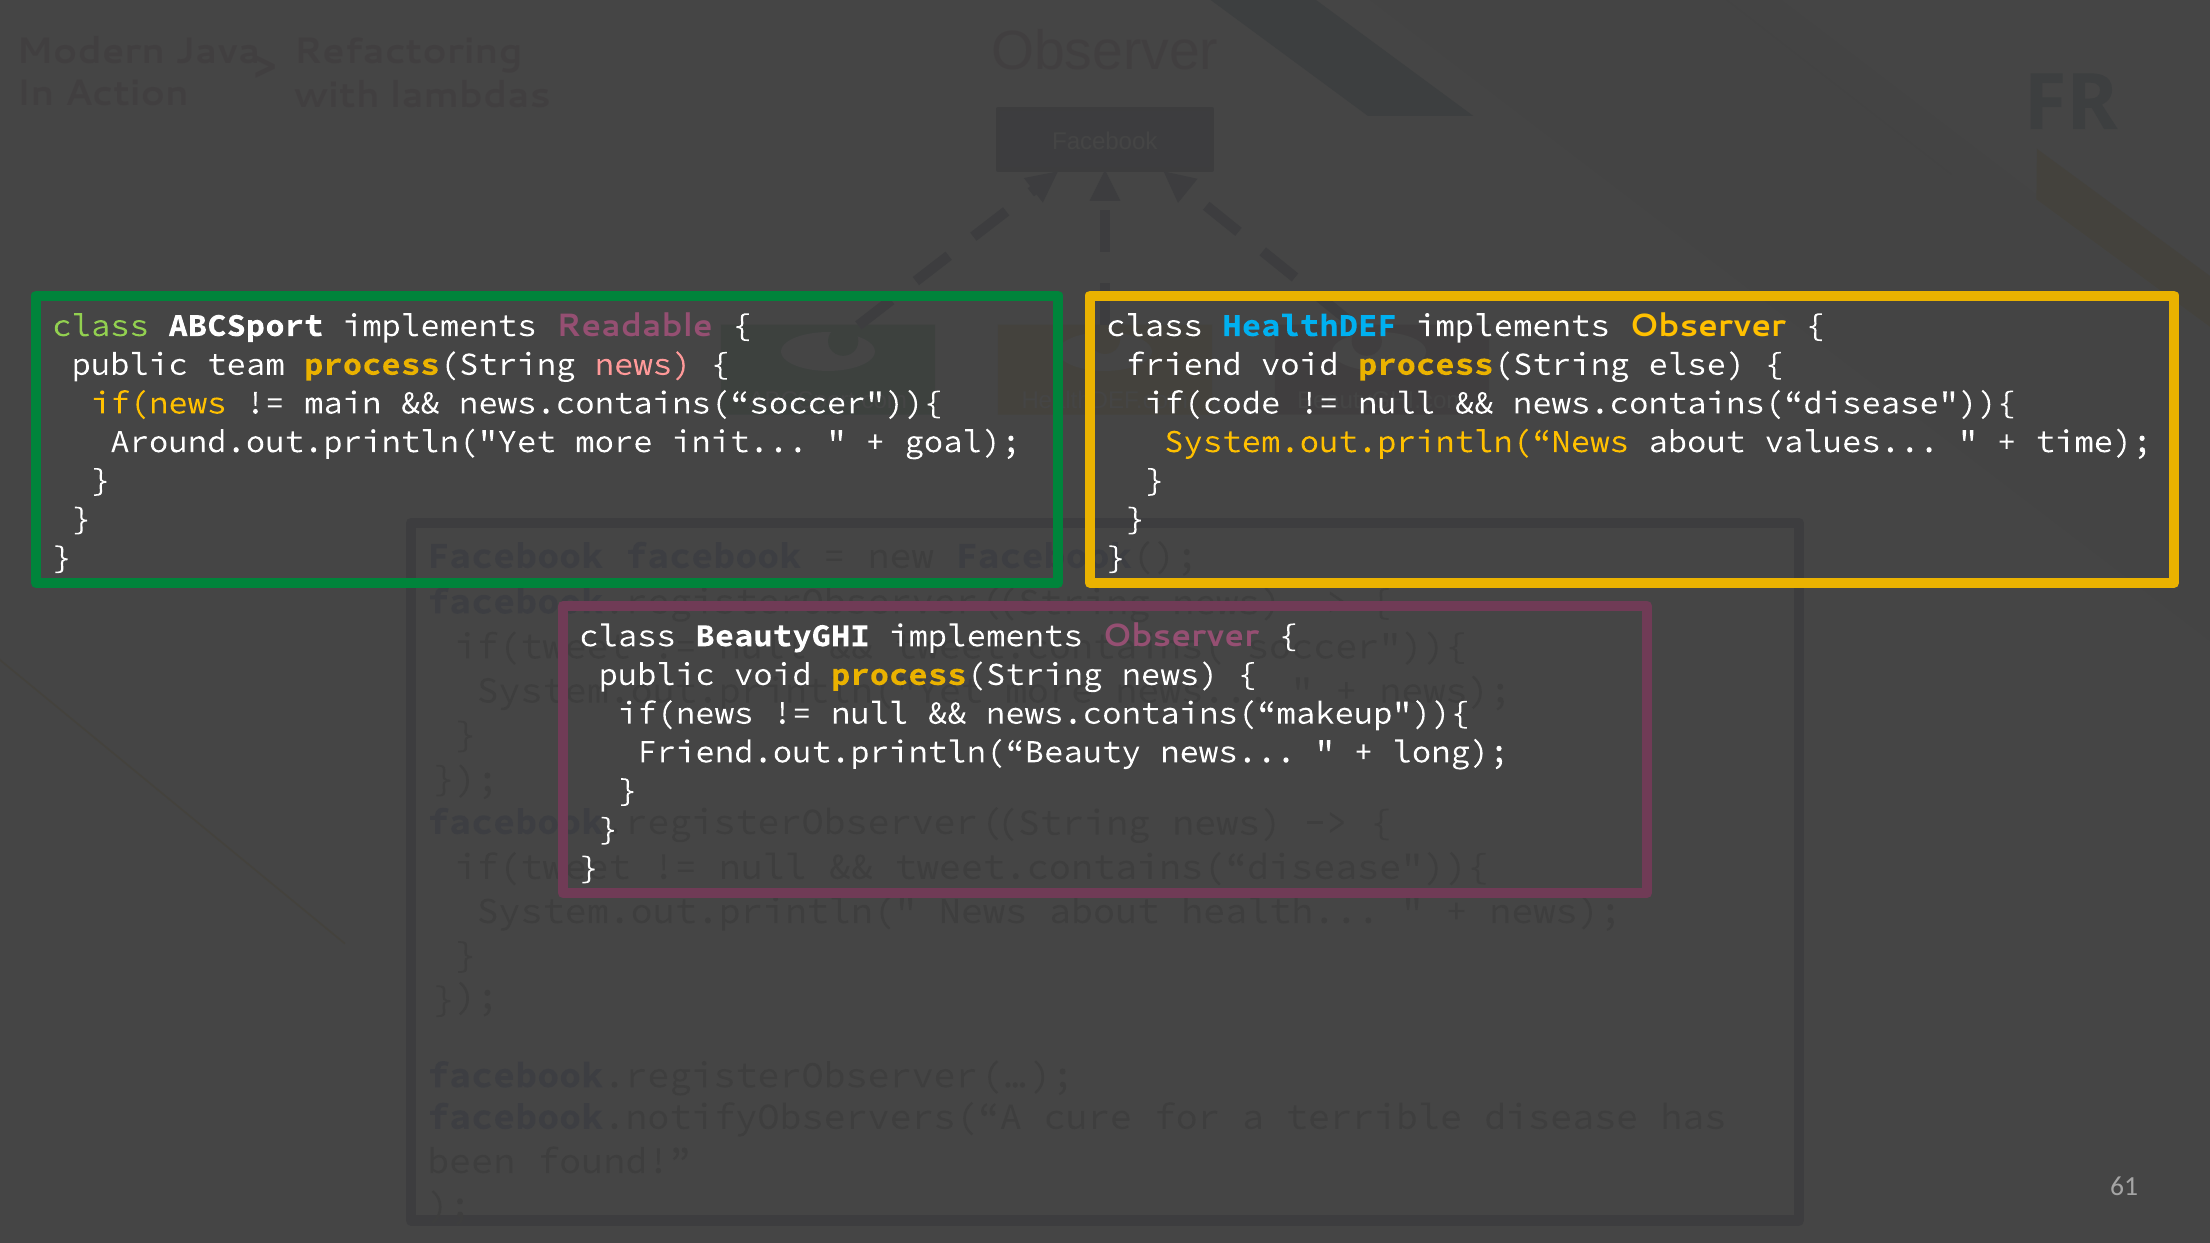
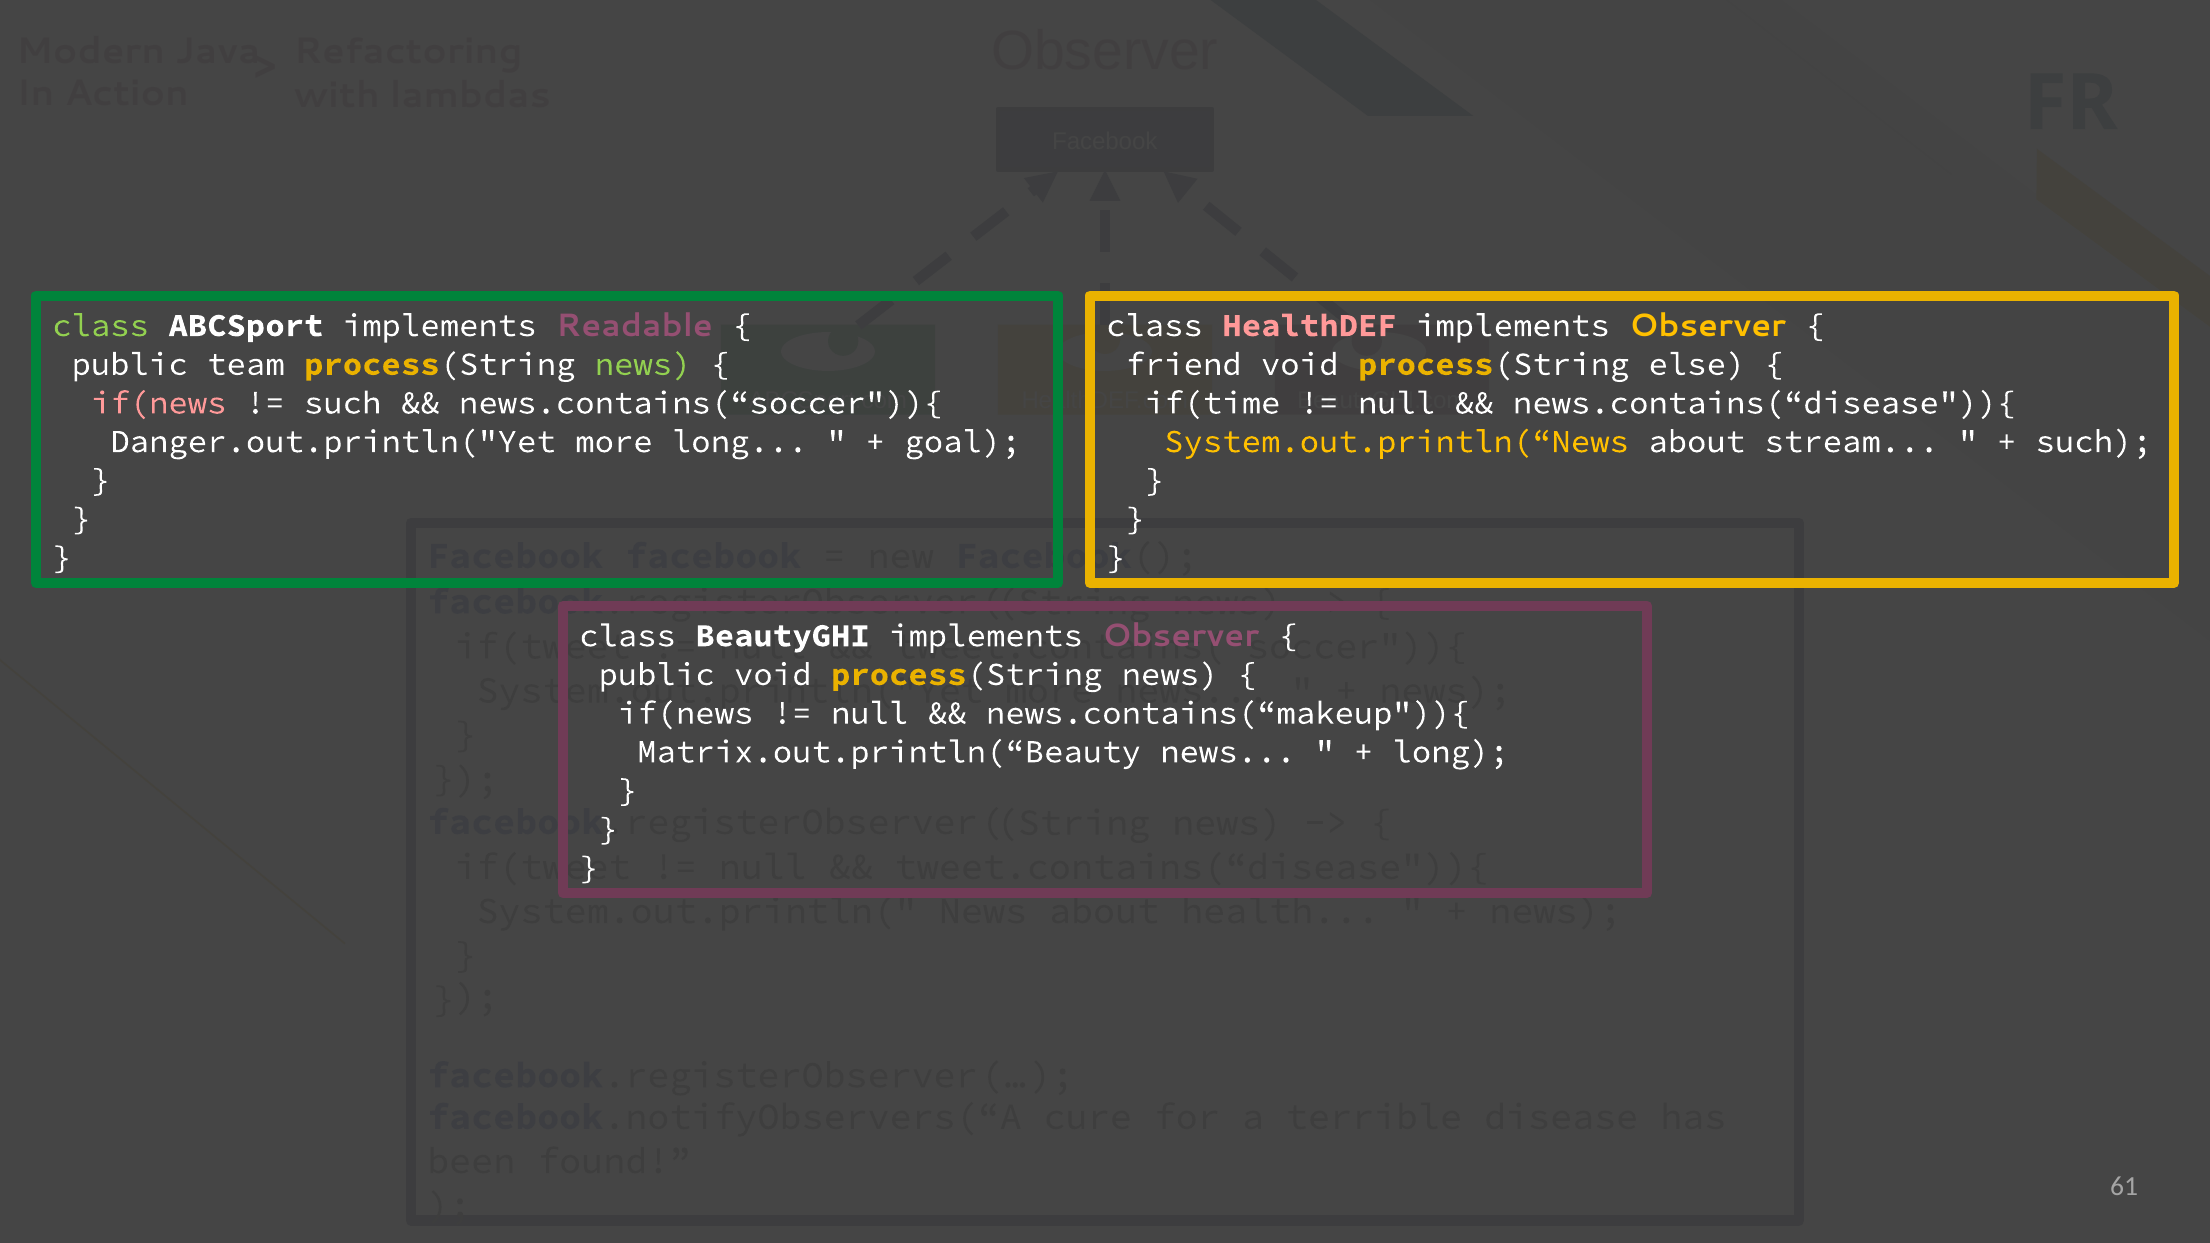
HealthDEF colour: light blue -> pink (1310, 325)
news colour: pink -> light green (643, 364)
if(news colour: yellow -> pink (159, 403)
main: main -> such (343, 403)
if(code: if(code -> if(time (1213, 403)
Around.out.println("Yet: Around.out.println("Yet -> Danger.out.println("Yet (333, 442)
more init: init -> long (740, 442)
values: values -> stream (1852, 442)
time: time -> such (2094, 442)
Friend.out.println(“Beauty: Friend.out.println(“Beauty -> Matrix.out.println(“Beauty (889, 752)
